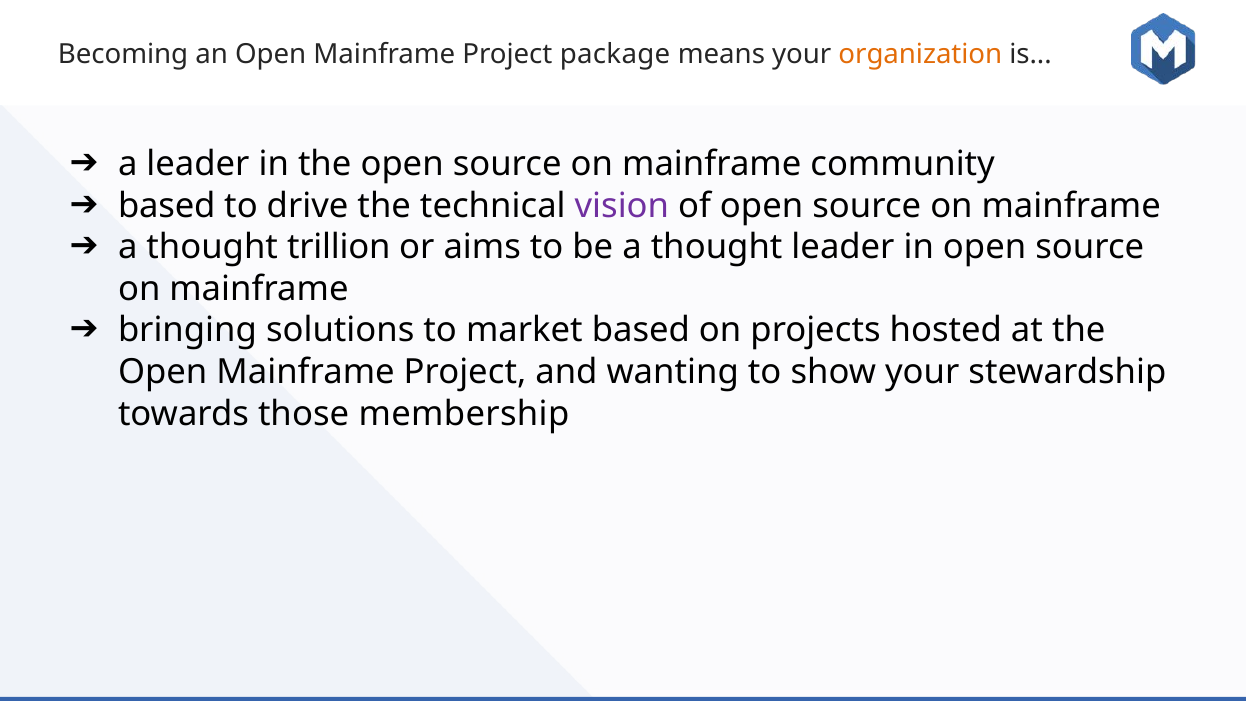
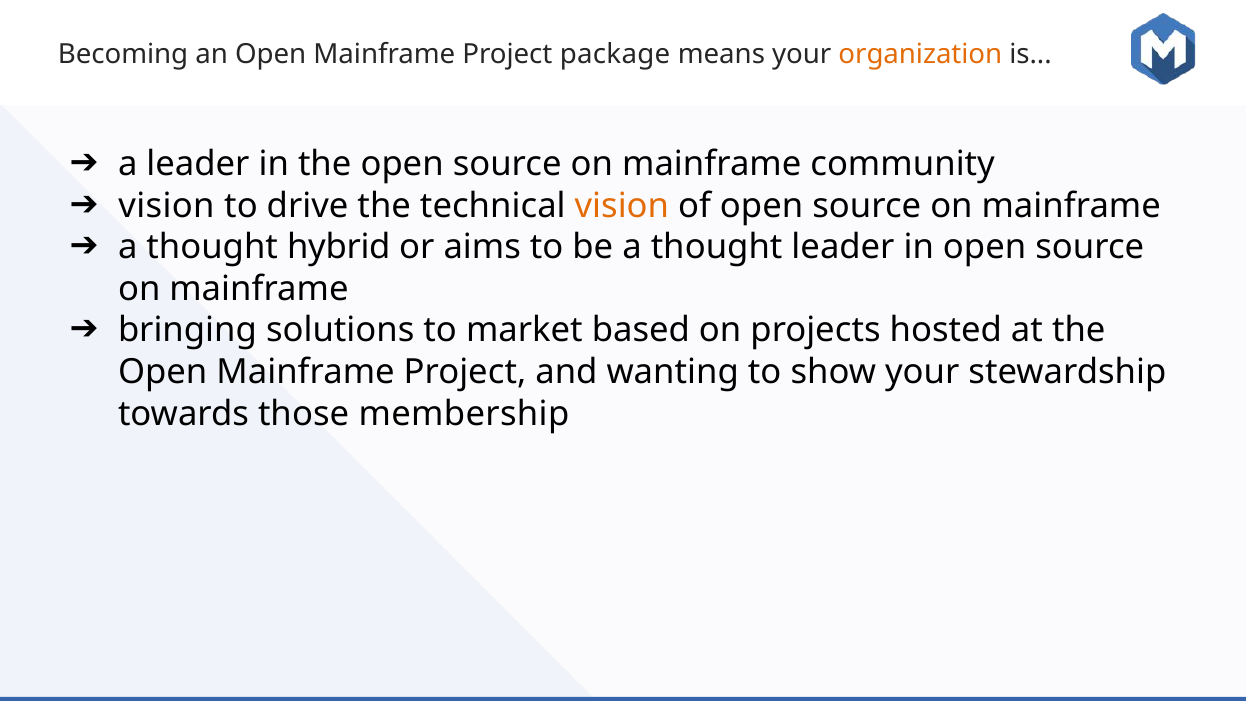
based: based -> vision (166, 206)
vision colour: purple -> orange (622, 206)
trillion: trillion -> hybrid (339, 247)
